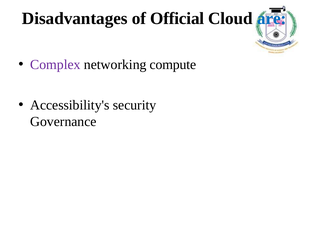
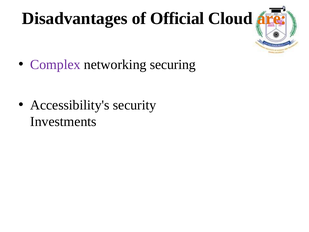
are colour: blue -> orange (272, 19)
compute: compute -> securing (173, 64)
Governance: Governance -> Investments (63, 121)
